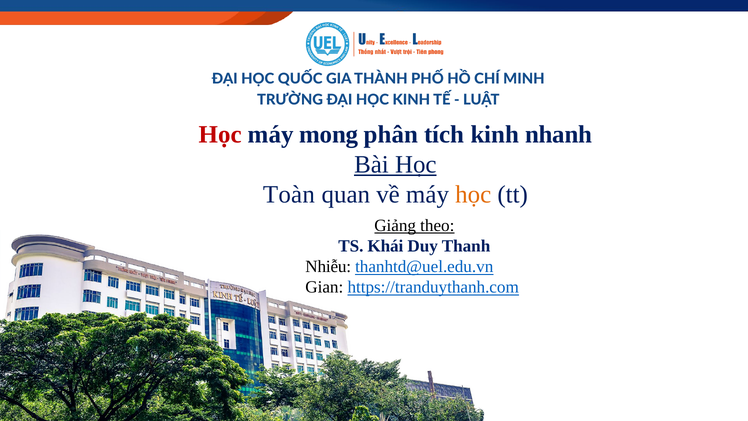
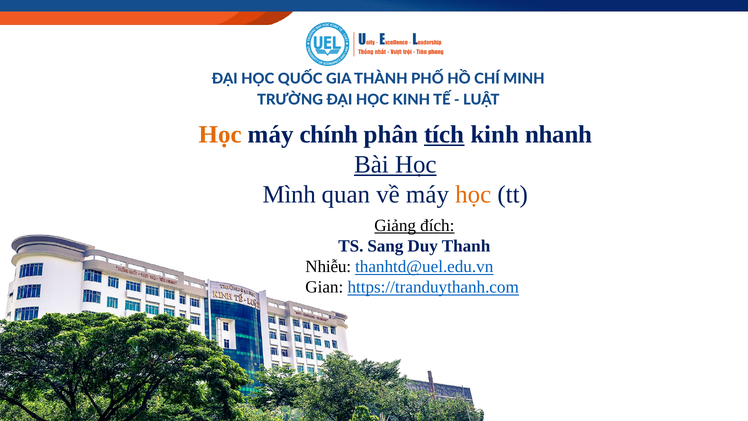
Học colour: red -> orange (220, 134)
mong: mong -> chính (329, 134)
tích underline: none -> present (444, 134)
Toàn: Toàn -> Mình (289, 194)
theo: theo -> đích (437, 225)
Khái: Khái -> Sang (385, 246)
